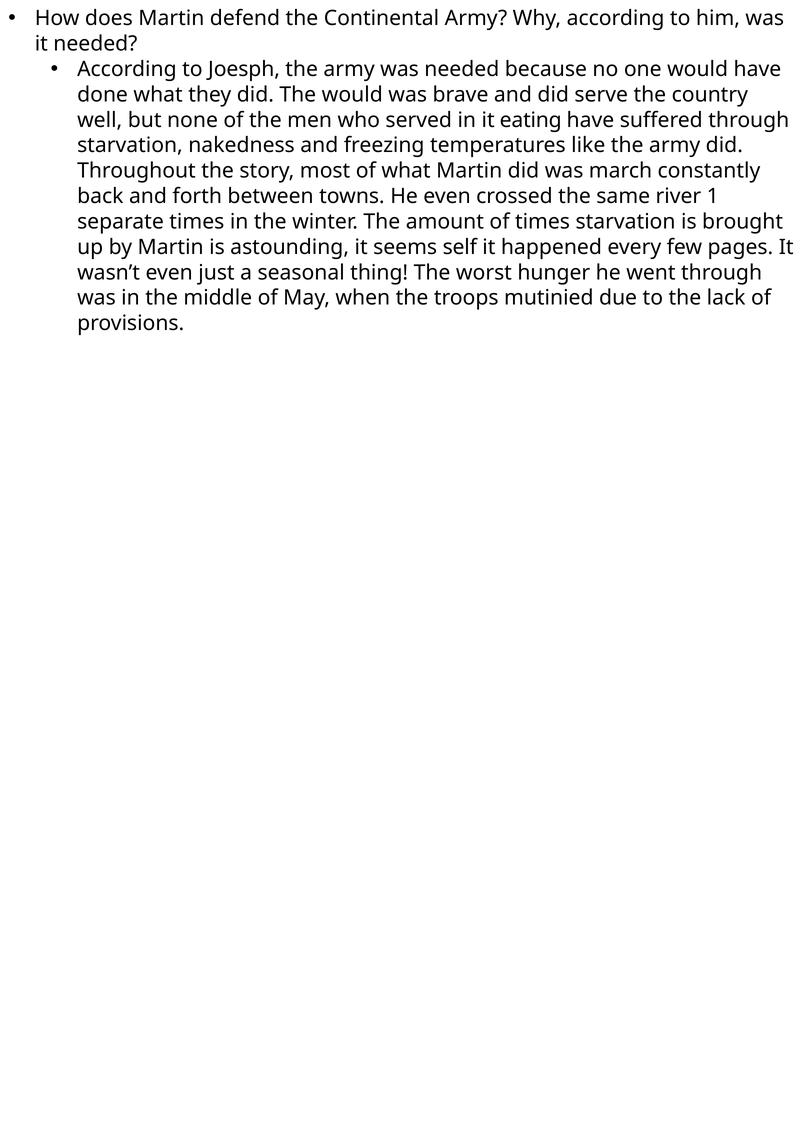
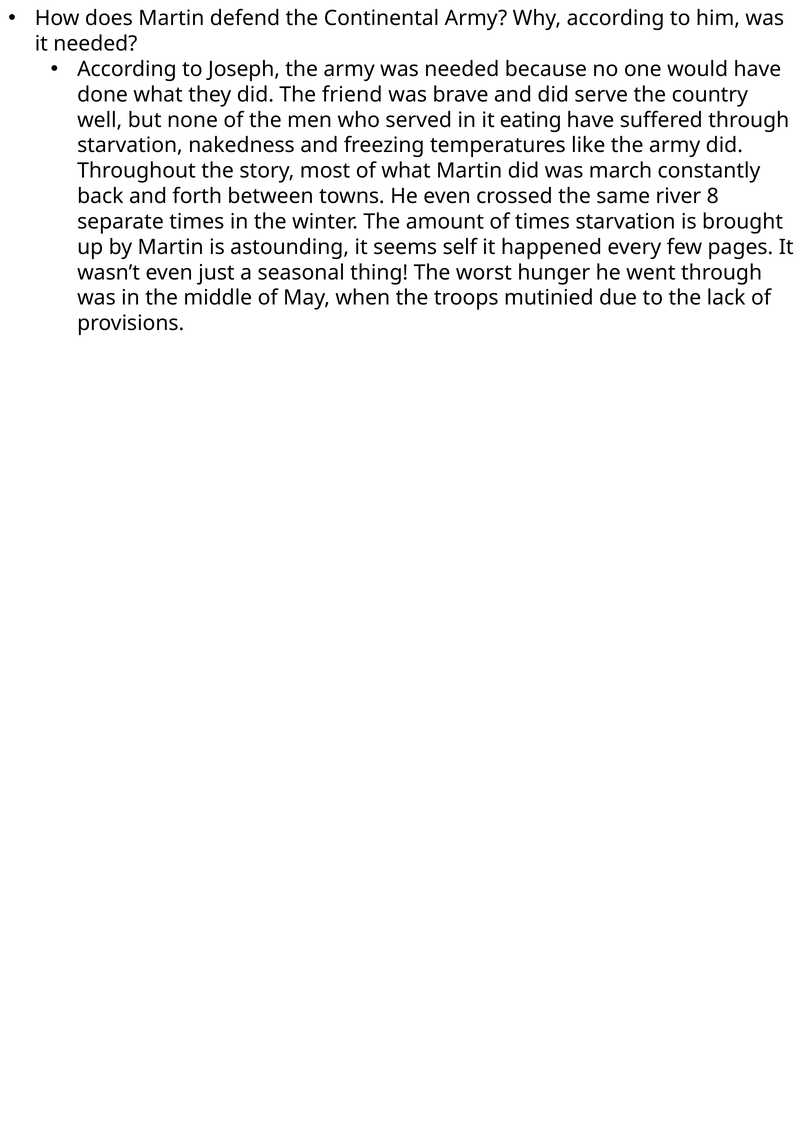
Joesph: Joesph -> Joseph (244, 69)
The would: would -> friend (352, 95)
1: 1 -> 8 (713, 196)
